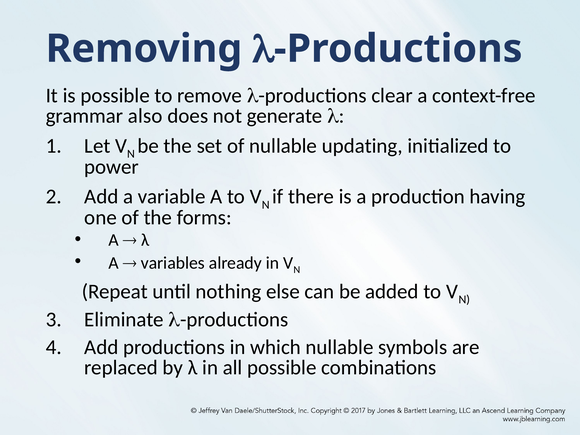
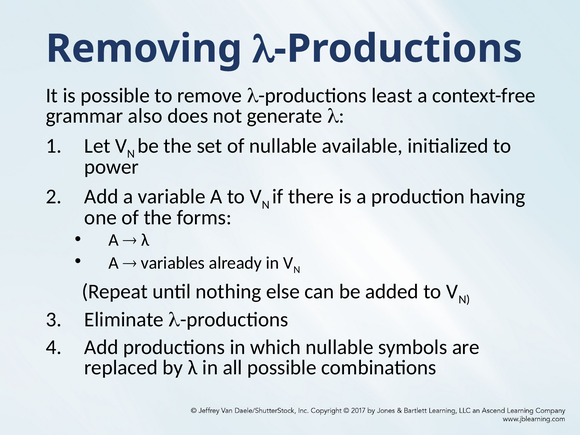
clear: clear -> least (392, 96)
updating: updating -> available (362, 146)
